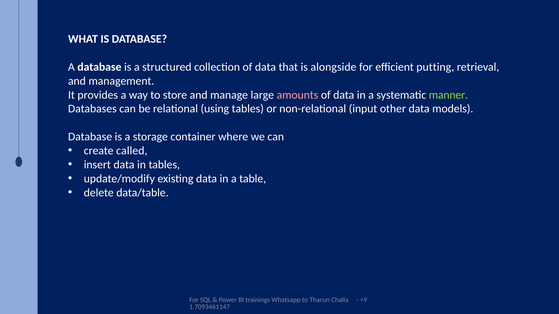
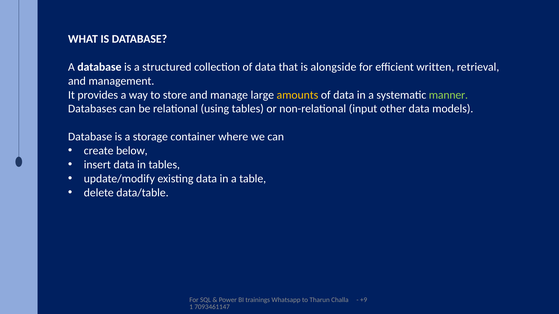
putting: putting -> written (435, 67)
amounts colour: pink -> yellow (297, 95)
called: called -> below (132, 151)
